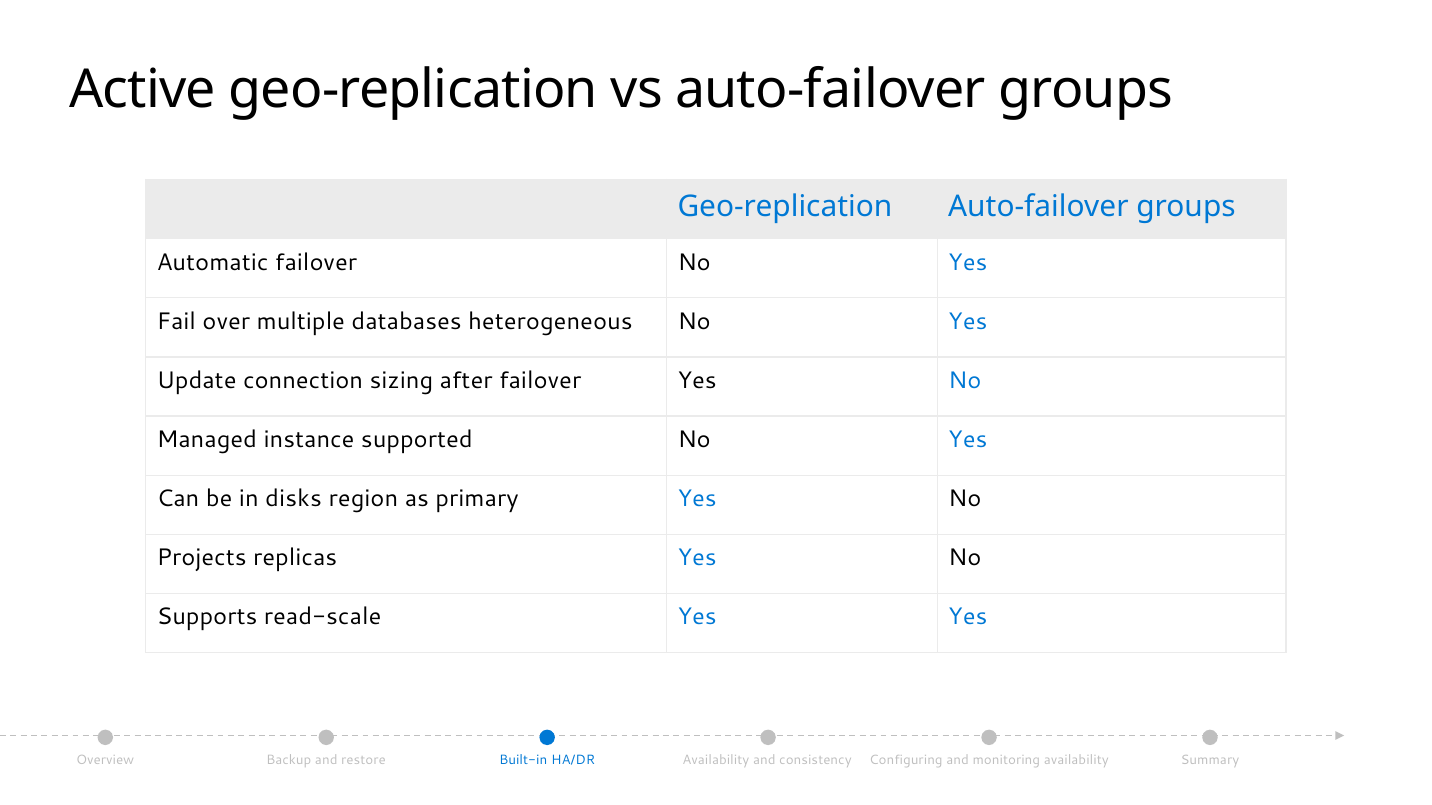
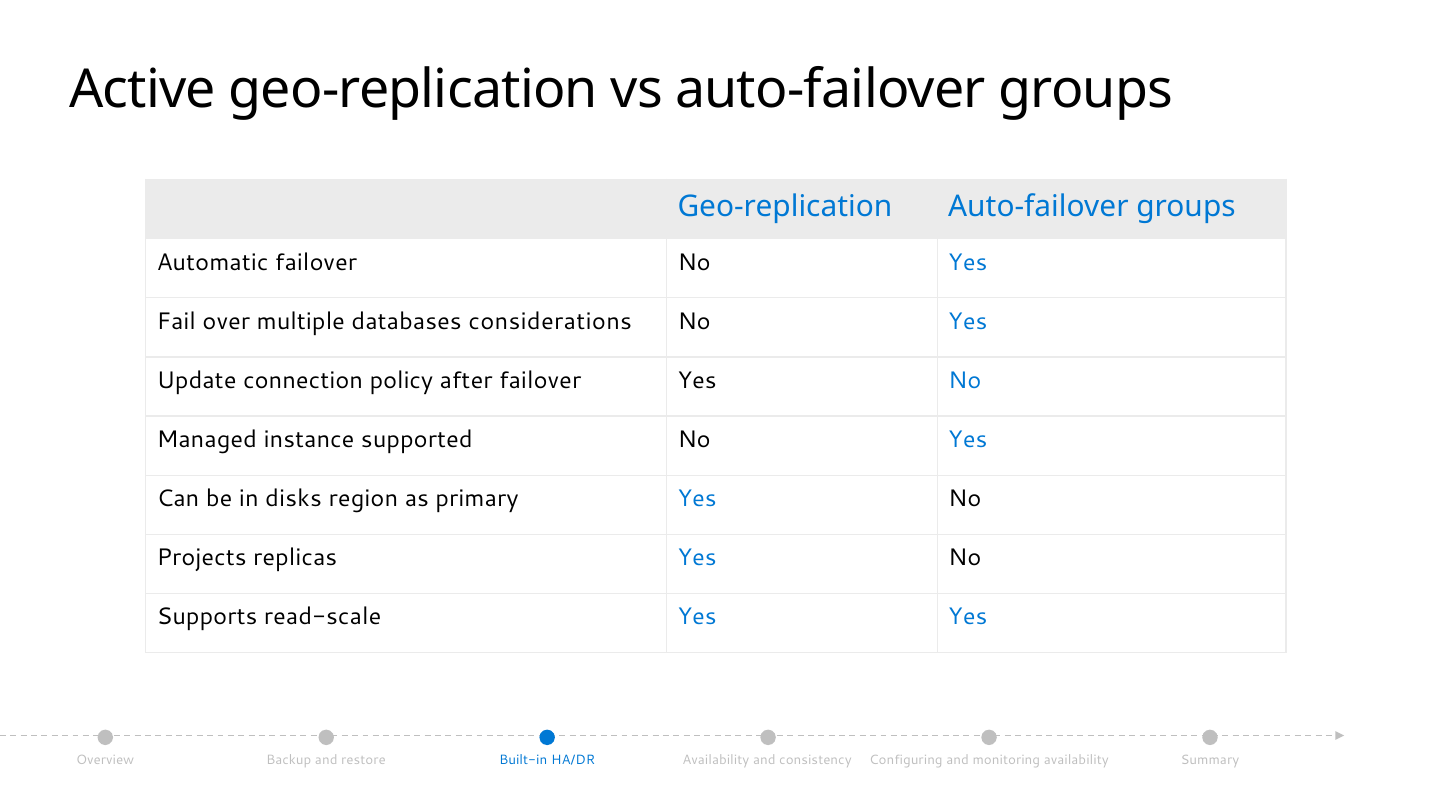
heterogeneous: heterogeneous -> considerations (550, 321)
sizing: sizing -> policy (401, 381)
